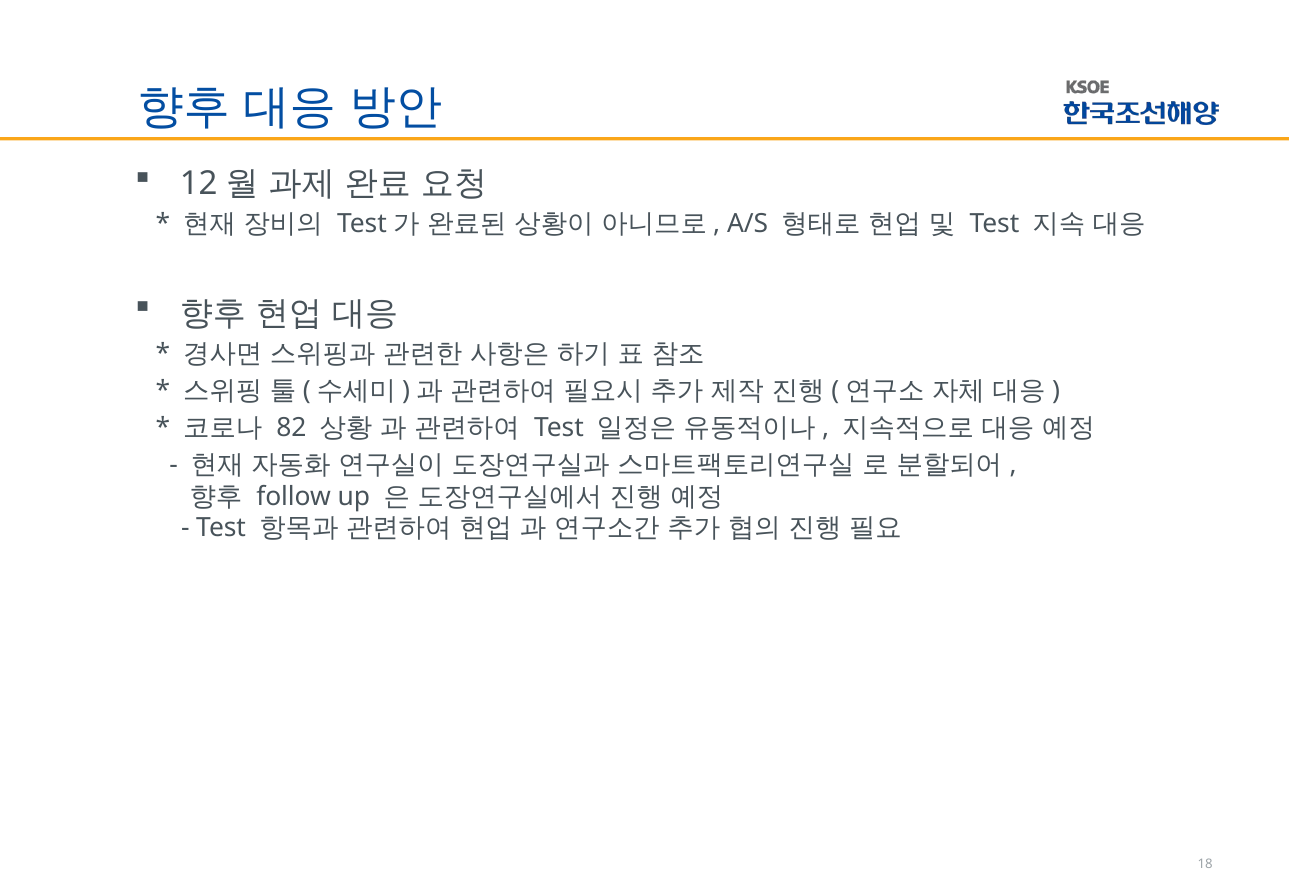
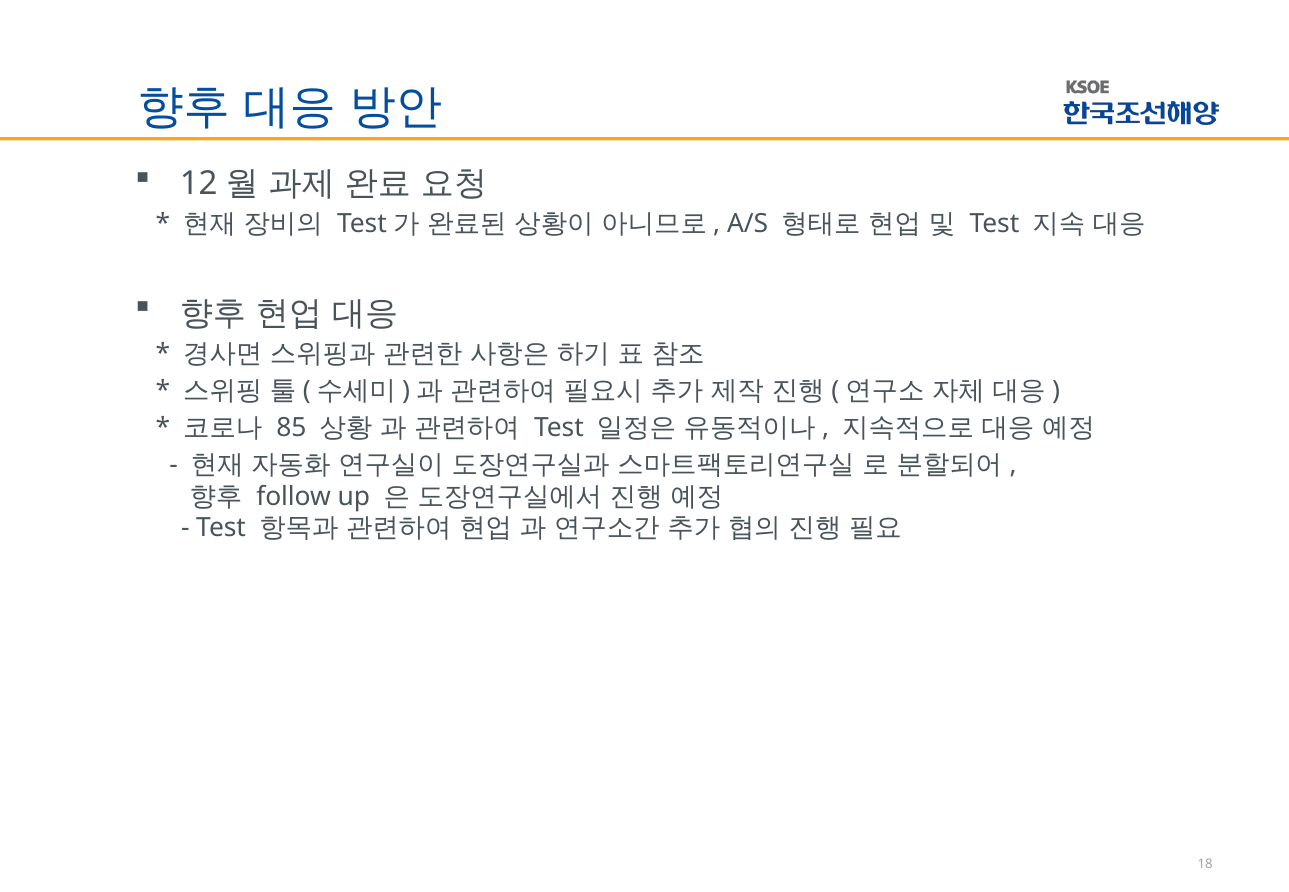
82: 82 -> 85 (291, 428)
